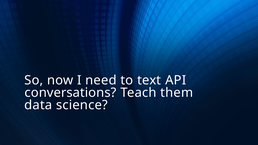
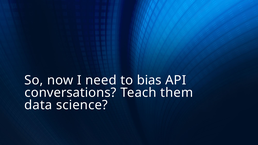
text: text -> bias (149, 80)
